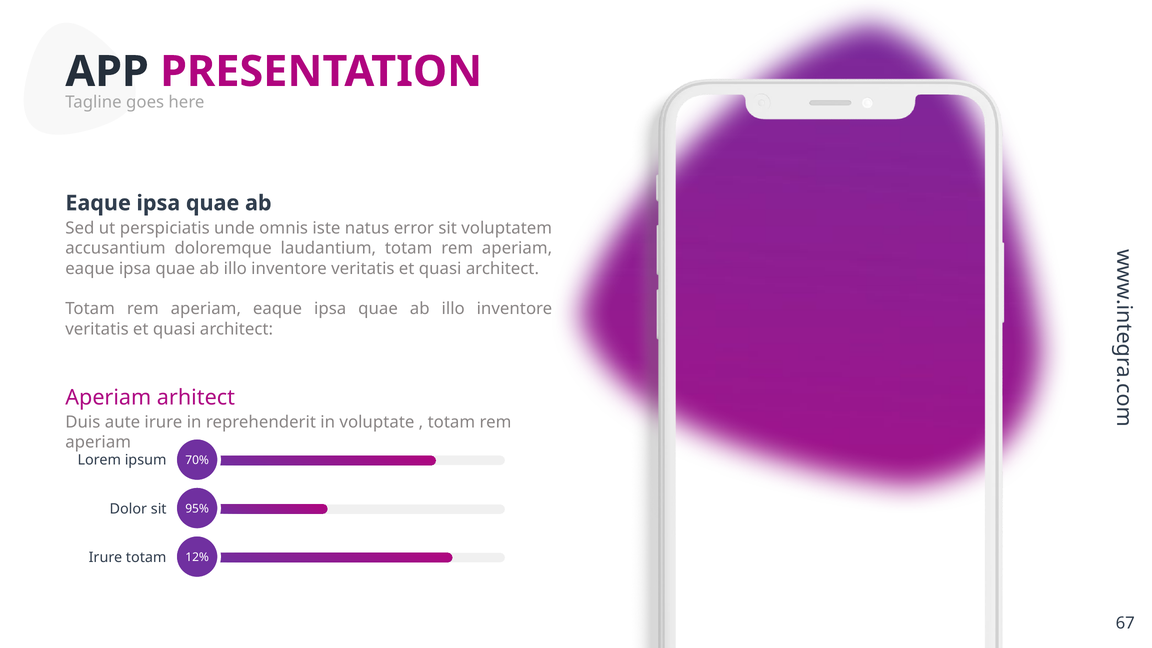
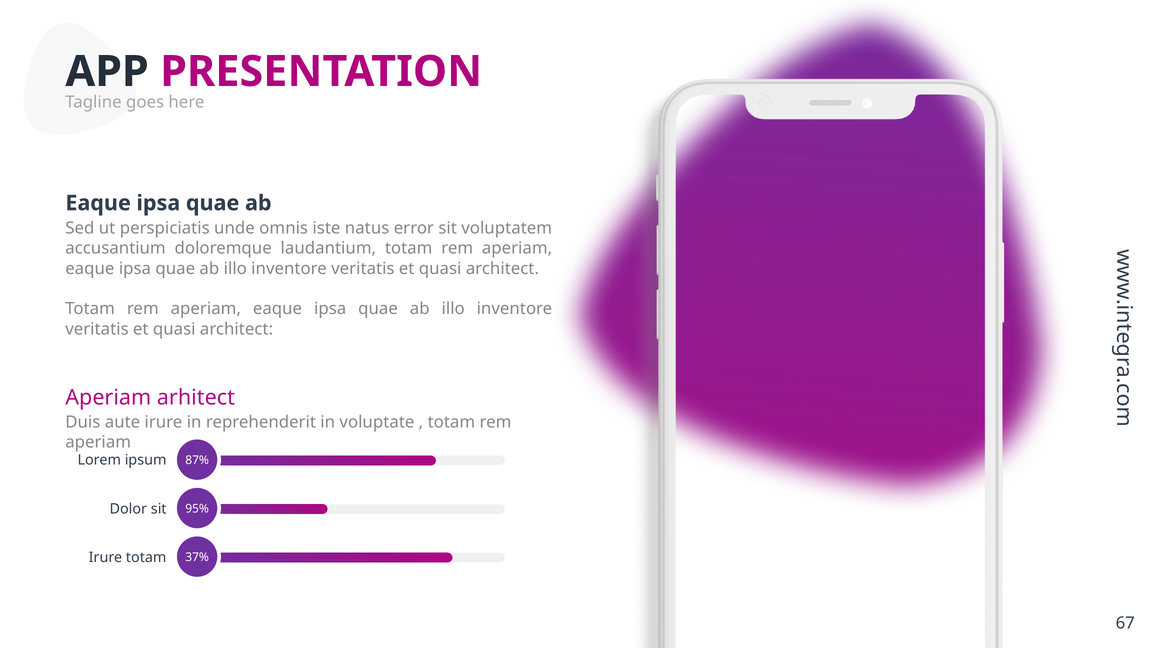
70%: 70% -> 87% (197, 460)
12%: 12% -> 37% (197, 557)
